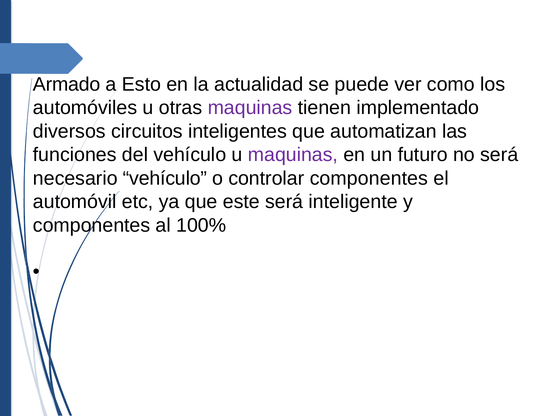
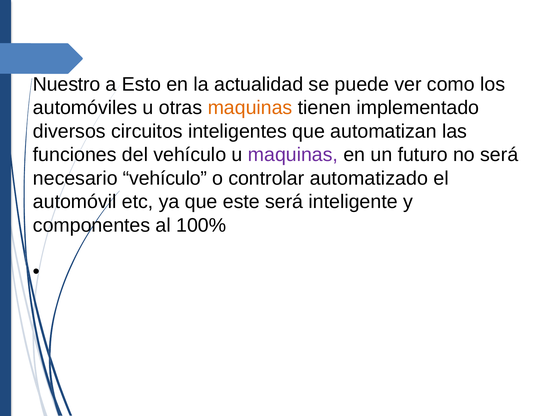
Armado: Armado -> Nuestro (67, 84)
maquinas colour: purple -> orange (250, 108)
controlar componentes: componentes -> automatizado (369, 178)
